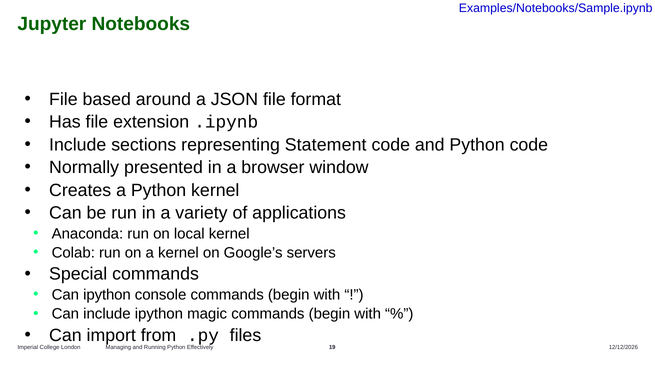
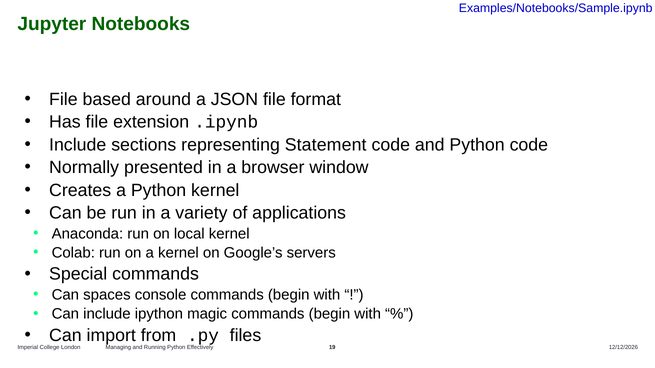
Can ipython: ipython -> spaces (107, 295)
